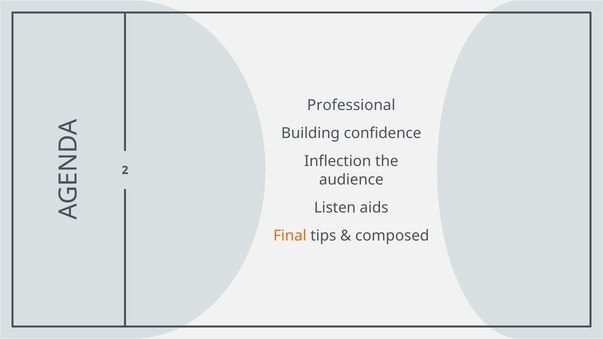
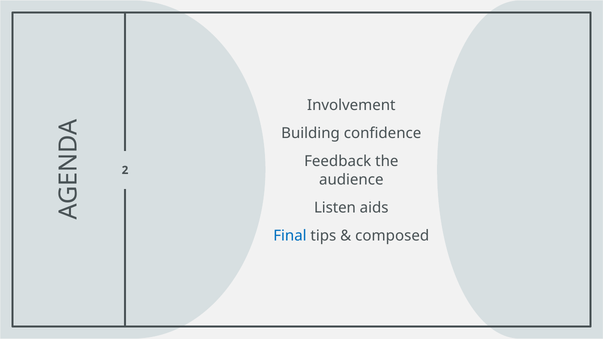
Professional: Professional -> Involvement (351, 105)
Inflection: Inflection -> Feedback (338, 162)
Final colour: orange -> blue (290, 236)
